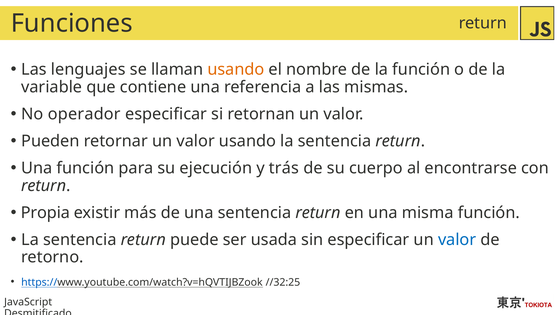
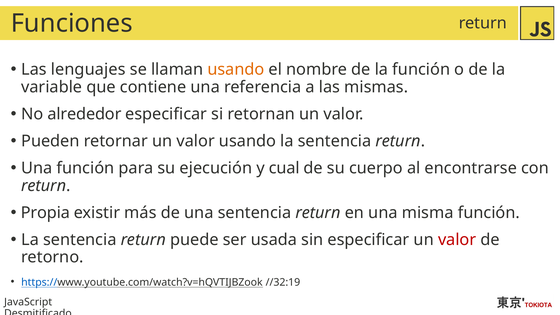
operador: operador -> alrededor (84, 114)
trás: trás -> cual (284, 168)
valor colour: blue -> red (457, 240)
//32:25: //32:25 -> //32:19 (283, 282)
